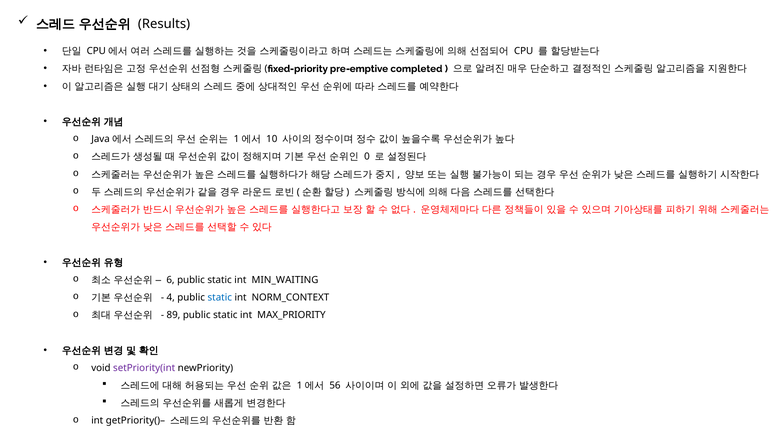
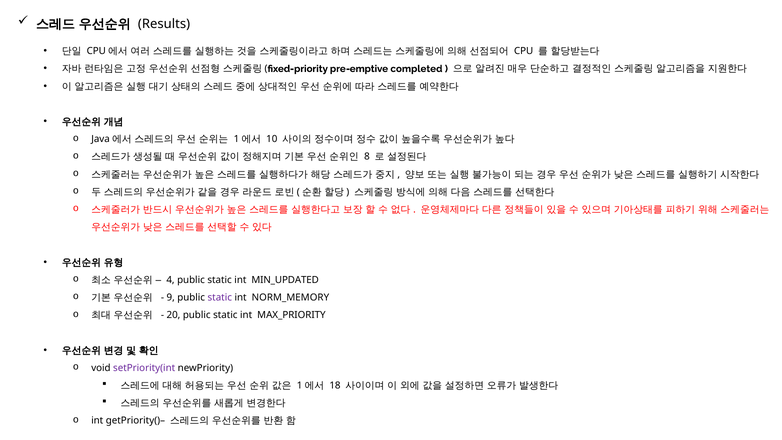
0: 0 -> 8 (367, 157)
6: 6 -> 4 (171, 280)
MIN_WAITING: MIN_WAITING -> MIN_UPDATED (285, 280)
4: 4 -> 9 (171, 297)
static colour: blue -> purple (220, 297)
NORM_CONTEXT: NORM_CONTEXT -> NORM_MEMORY (290, 297)
89: 89 -> 20 (173, 315)
56: 56 -> 18 (335, 385)
